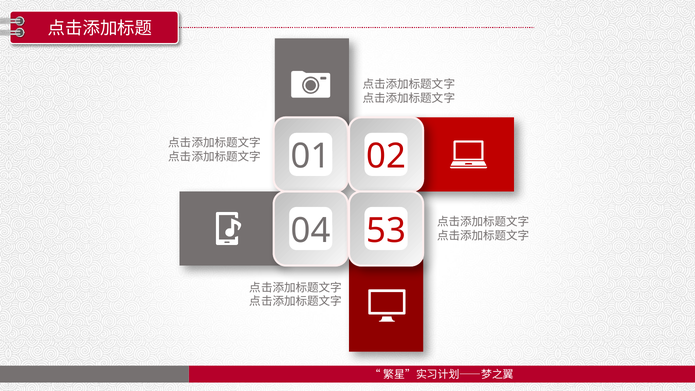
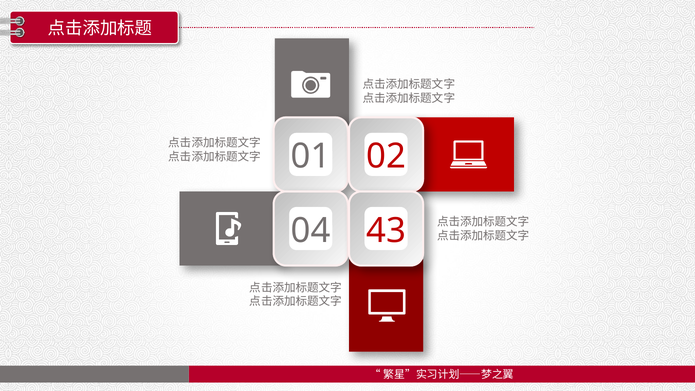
53: 53 -> 43 (386, 231)
